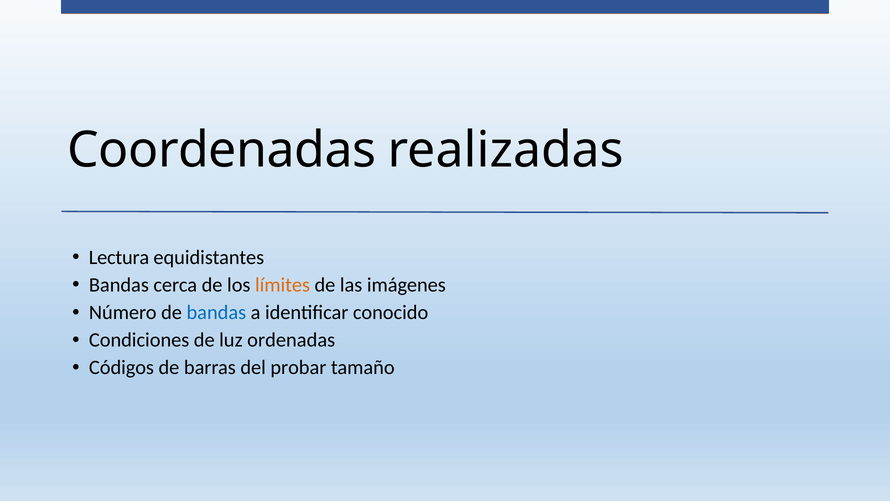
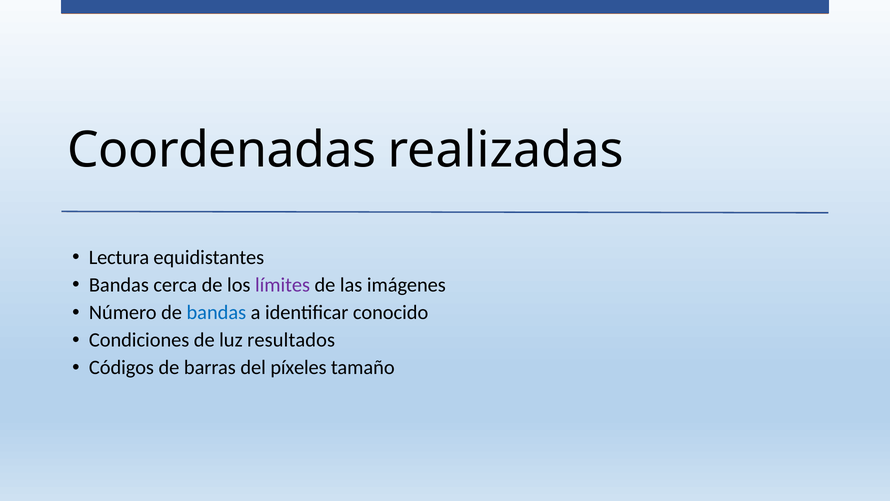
límites colour: orange -> purple (283, 285)
ordenadas: ordenadas -> resultados (291, 340)
probar: probar -> píxeles (298, 367)
